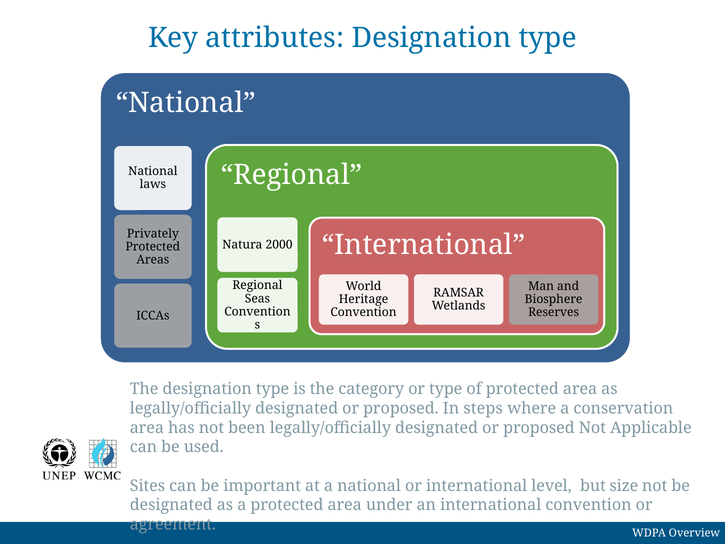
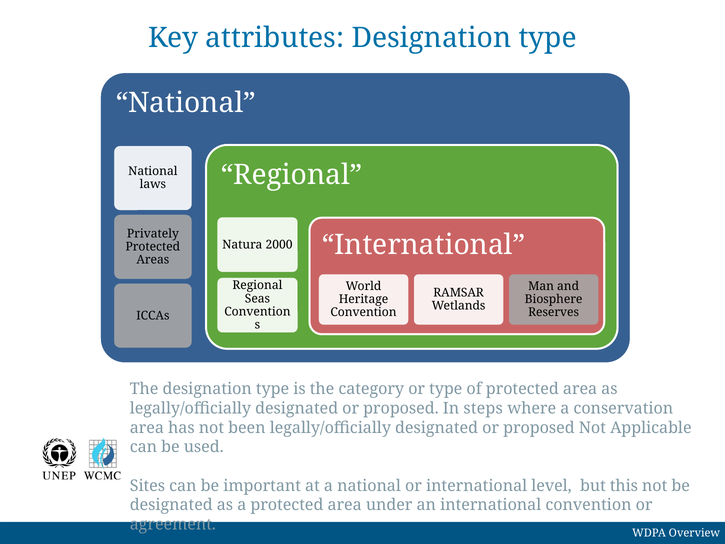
size: size -> this (624, 486)
